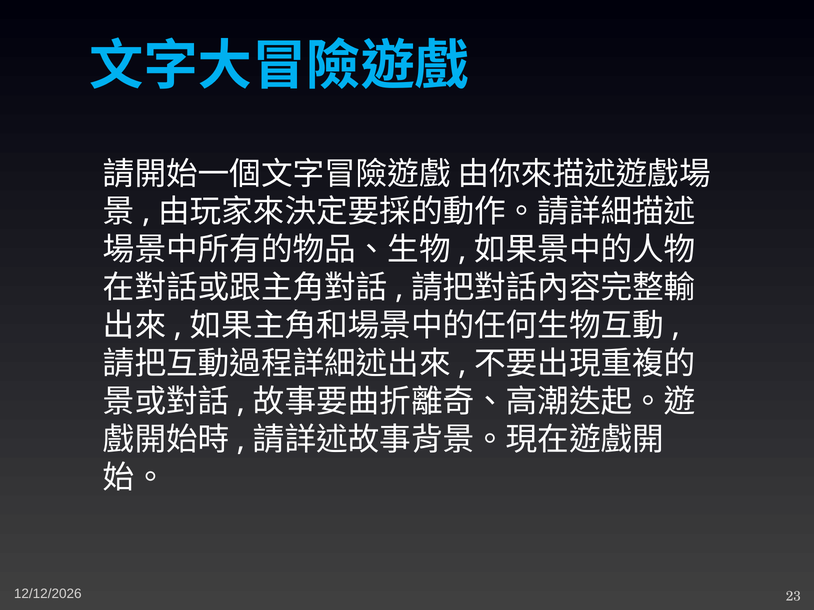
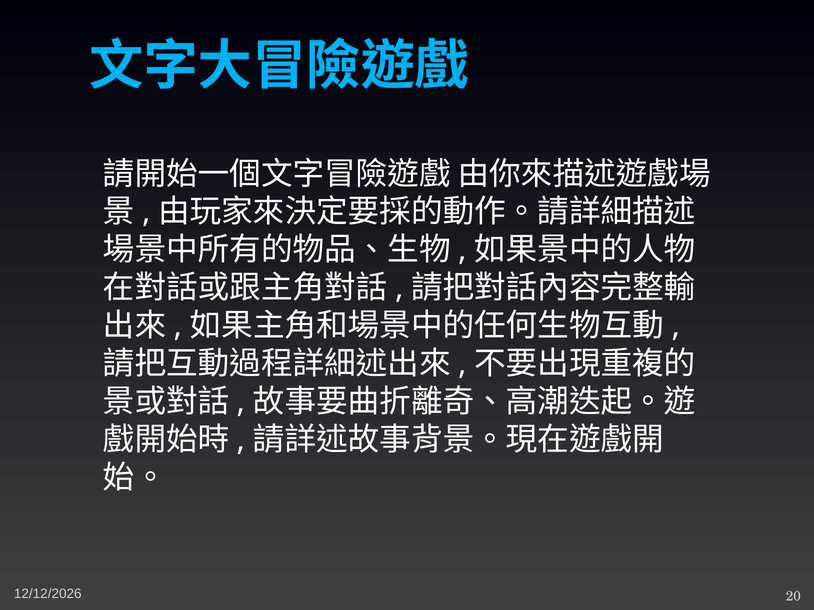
23: 23 -> 20 (793, 597)
